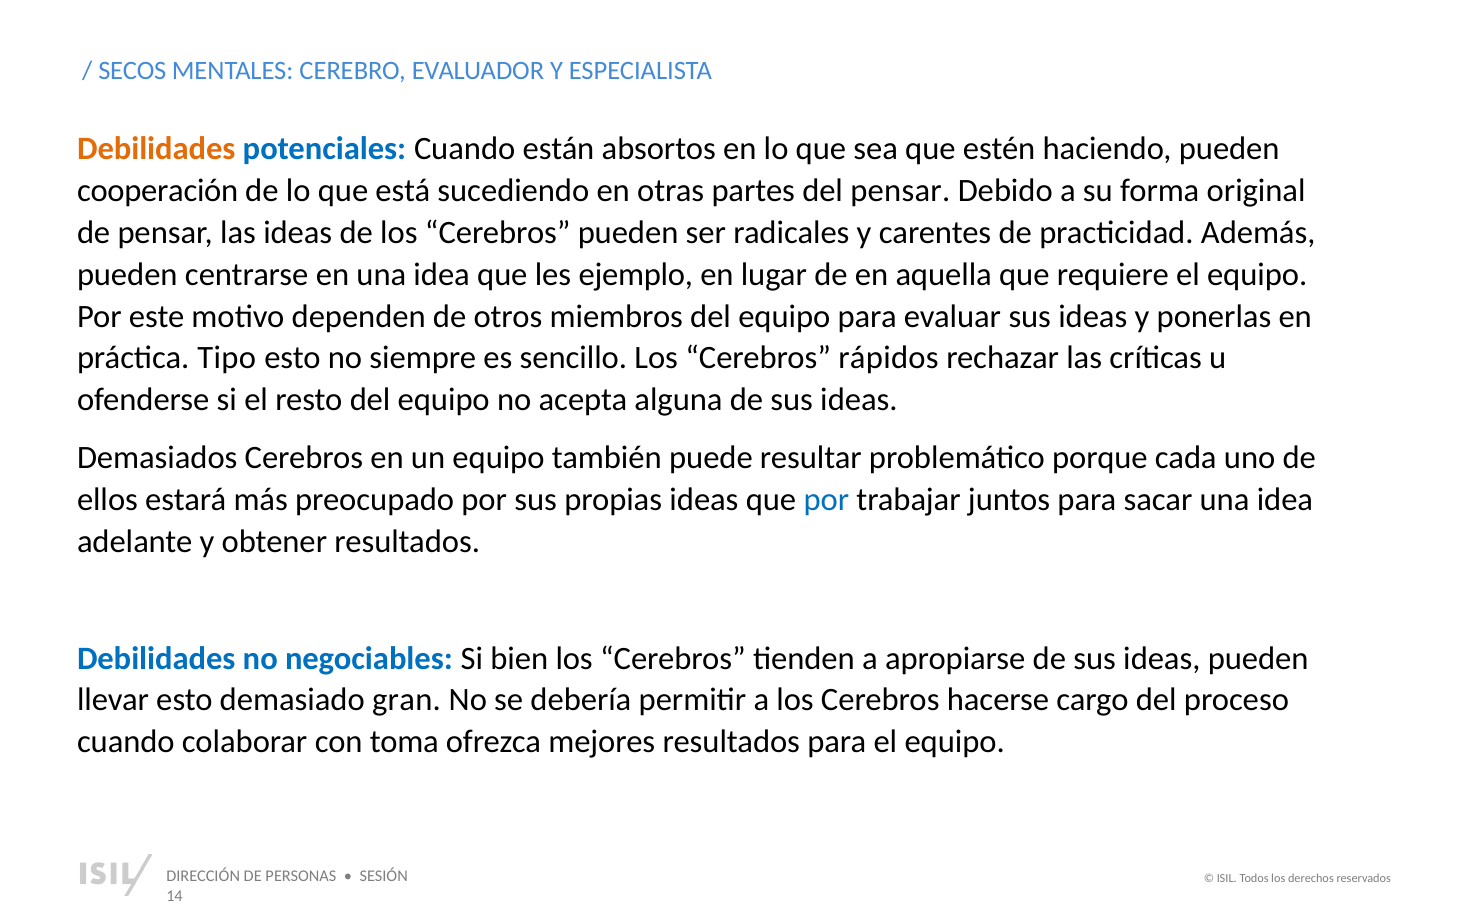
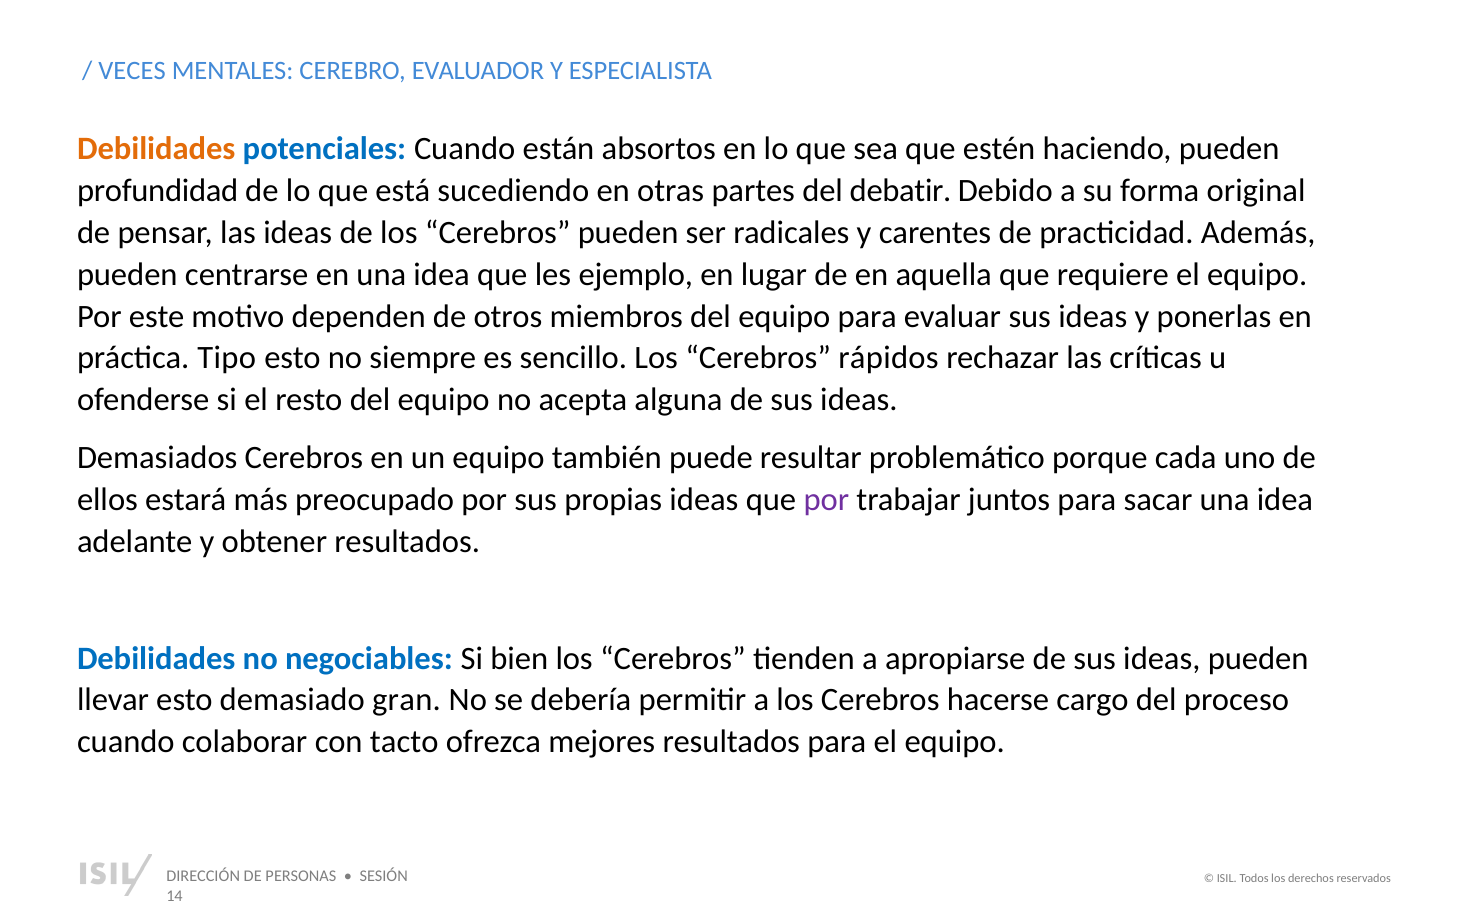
SECOS: SECOS -> VECES (132, 71)
cooperación: cooperación -> profundidad (158, 191)
del pensar: pensar -> debatir (901, 191)
por colour: blue -> purple (826, 500)
toma: toma -> tacto (404, 742)
